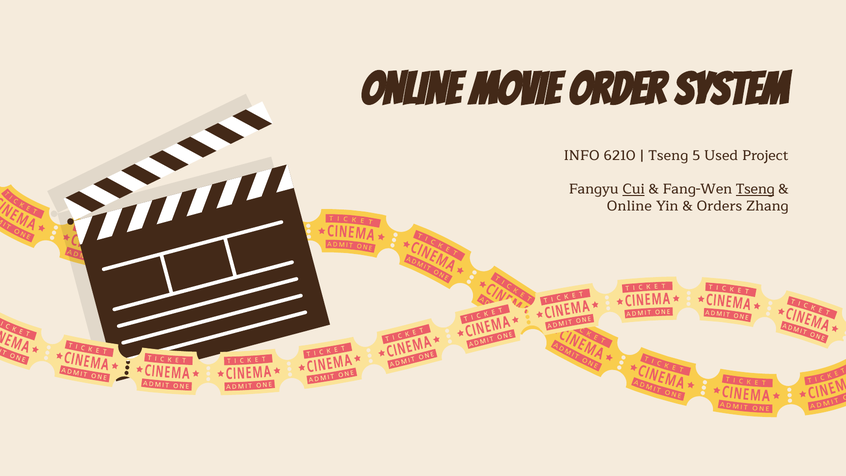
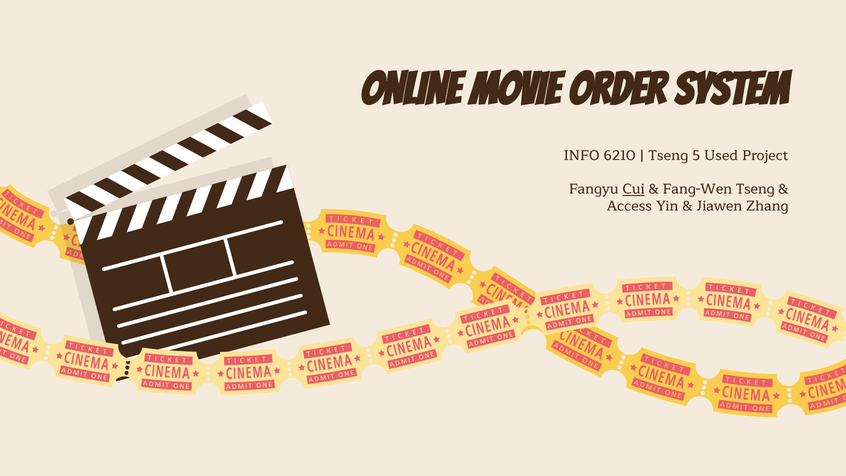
Tseng underline: present -> none (755, 189)
Online: Online -> Access (629, 206)
Orders: Orders -> Jiawen (719, 206)
